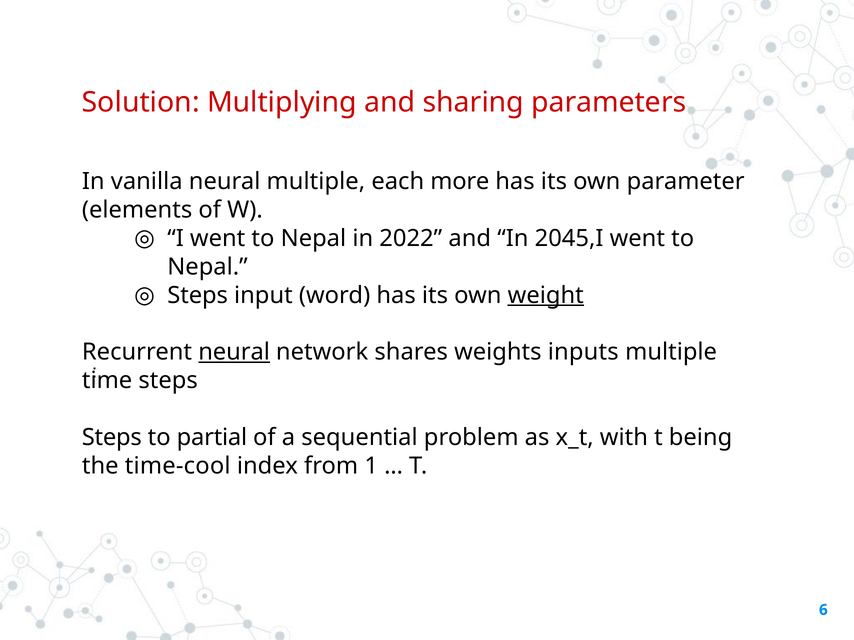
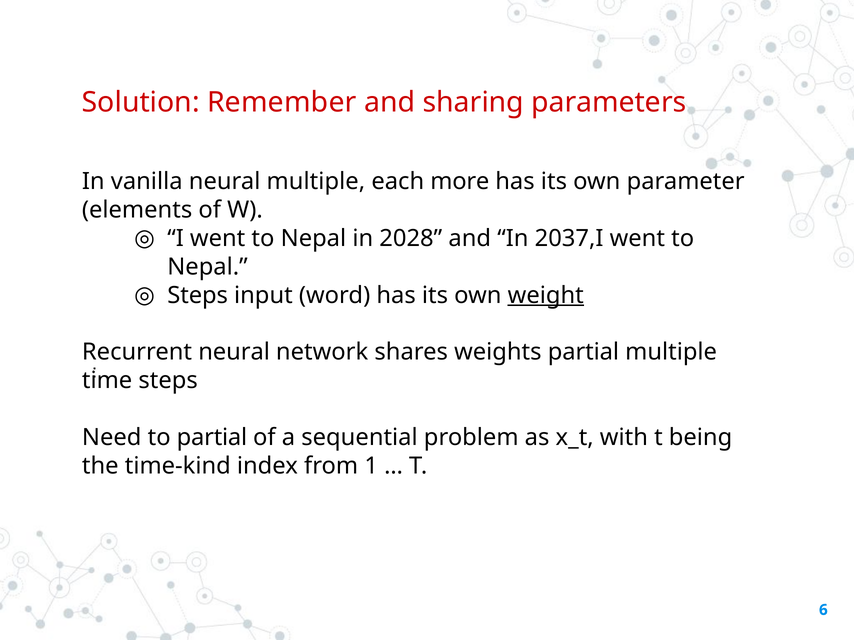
Multiplying: Multiplying -> Remember (282, 102)
2022: 2022 -> 2028 (411, 239)
2045,I: 2045,I -> 2037,I (569, 239)
neural underline: present -> none (234, 352)
weights inputs: inputs -> partial (583, 352)
Steps: Steps -> Need (112, 438)
time-cool: time-cool -> time-kind (178, 466)
